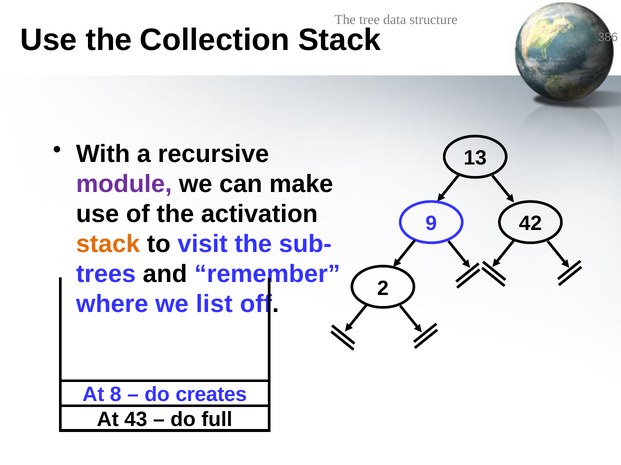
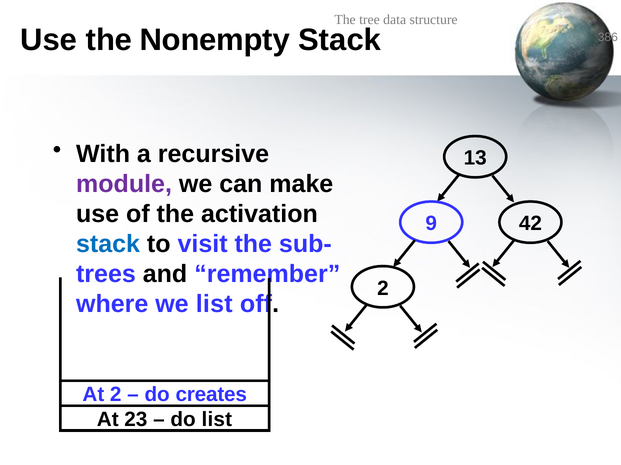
Collection: Collection -> Nonempty (215, 40)
stack colour: orange -> blue (108, 244)
At 8: 8 -> 2 (116, 395)
43: 43 -> 23 (136, 420)
do full: full -> list (217, 420)
